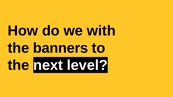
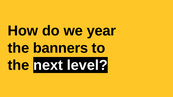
with: with -> year (101, 31)
